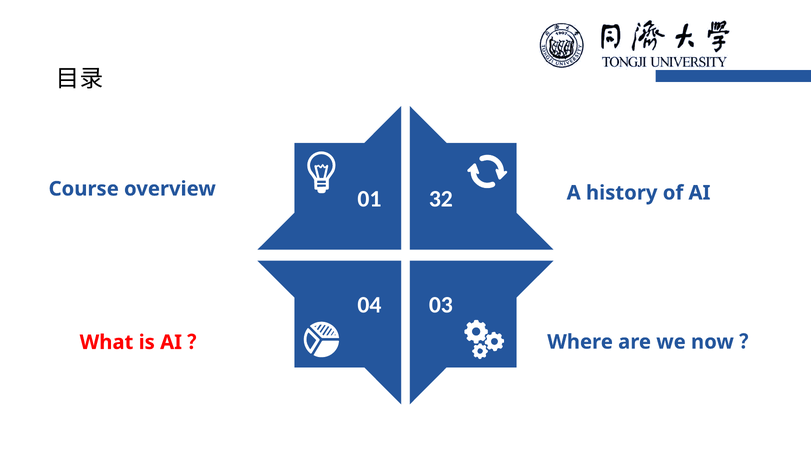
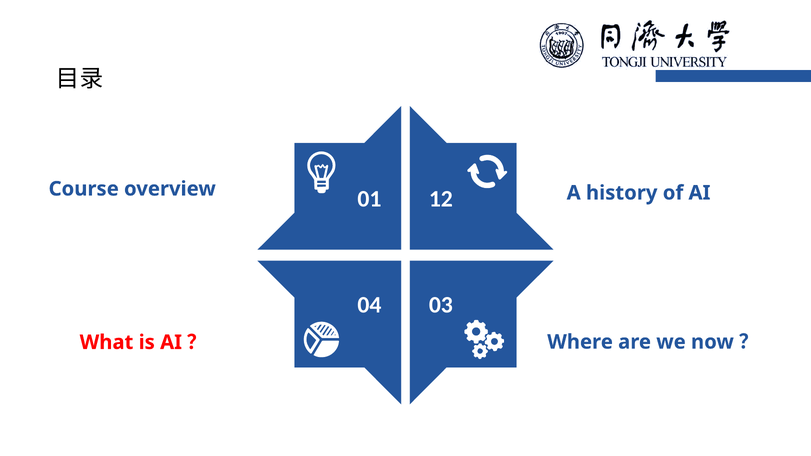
32: 32 -> 12 (441, 199)
